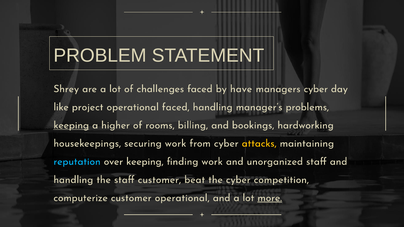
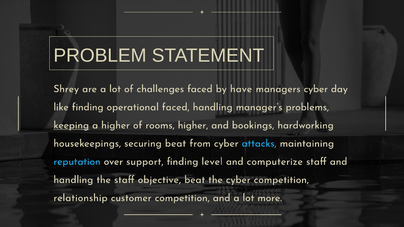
like project: project -> finding (88, 107)
rooms billing: billing -> higher (193, 125)
securing work: work -> beat (176, 143)
attacks colour: yellow -> light blue (259, 143)
over keeping: keeping -> support (145, 162)
finding work: work -> level (212, 162)
unorganized: unorganized -> computerize (275, 162)
staff customer: customer -> objective (159, 180)
computerize: computerize -> relationship (81, 198)
customer operational: operational -> competition (182, 198)
more underline: present -> none (270, 198)
